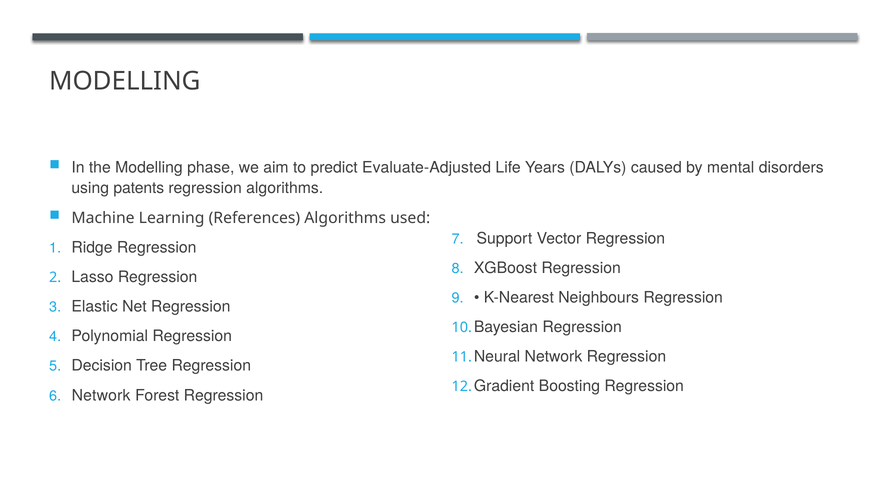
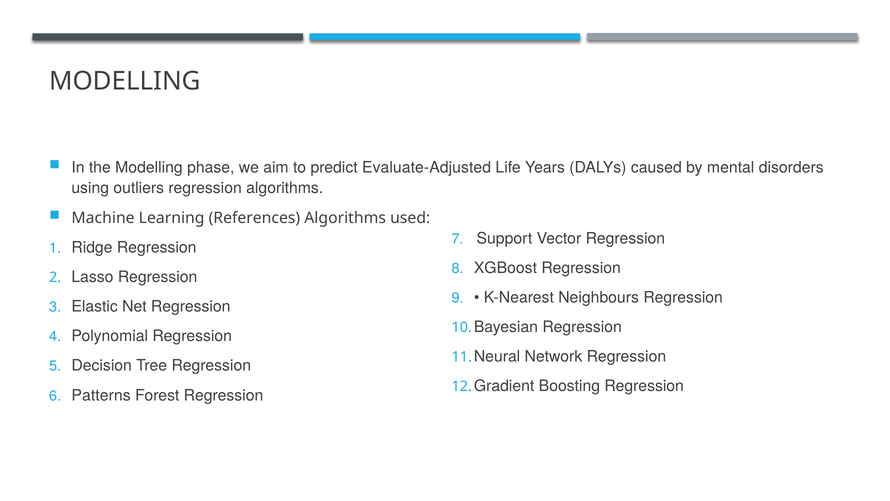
patents: patents -> outliers (139, 188)
Network: Network -> Patterns (101, 395)
